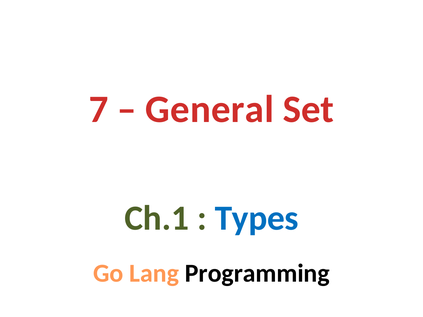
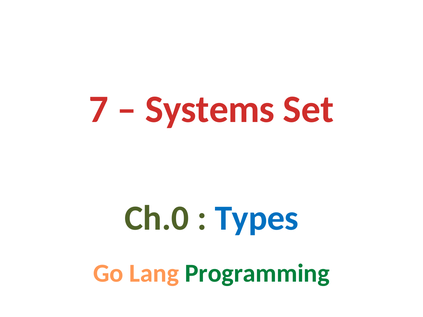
General: General -> Systems (210, 110)
Ch.1: Ch.1 -> Ch.0 (157, 218)
Programming colour: black -> green (257, 273)
